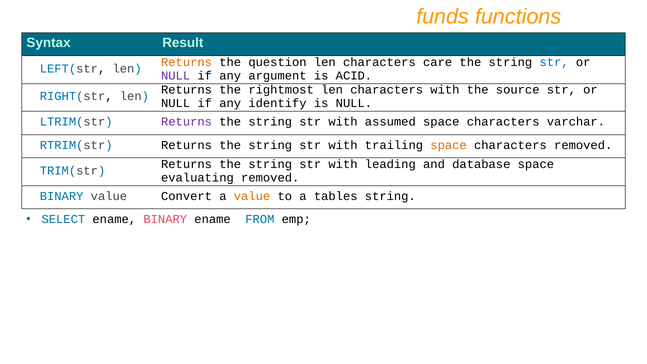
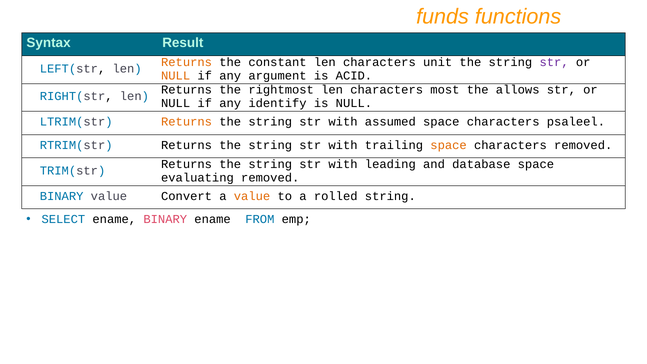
question: question -> constant (278, 62)
care: care -> unit (438, 62)
str colour: blue -> purple (554, 62)
NULL colour: purple -> orange (176, 76)
characters with: with -> most (445, 90)
source: source -> allows (518, 90)
Returns colour: purple -> orange (187, 122)
varchar: varchar -> psaleel (576, 122)
tables: tables -> rolled (336, 196)
